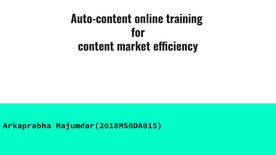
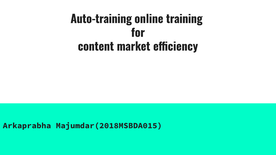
Auto-content: Auto-content -> Auto-training (101, 19)
